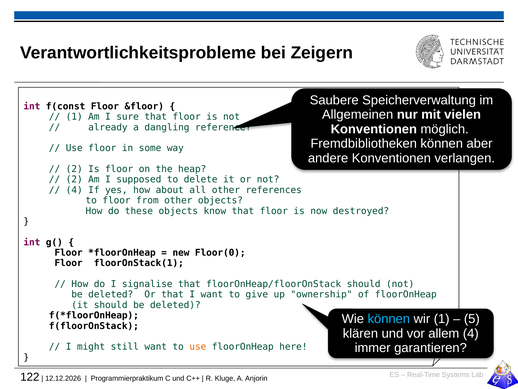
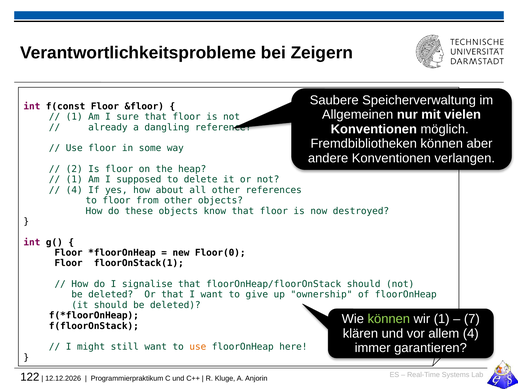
2: 2 -> 1 (74, 179)
können colour: light blue -> light green (389, 319)
5: 5 -> 7 (472, 319)
